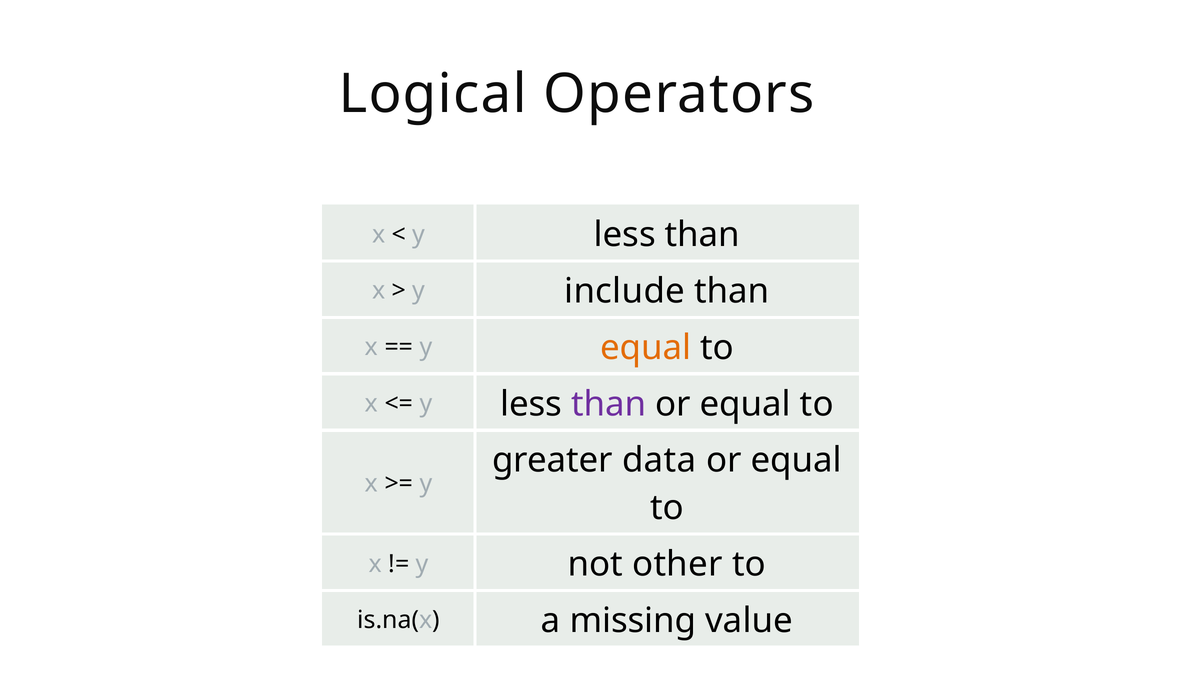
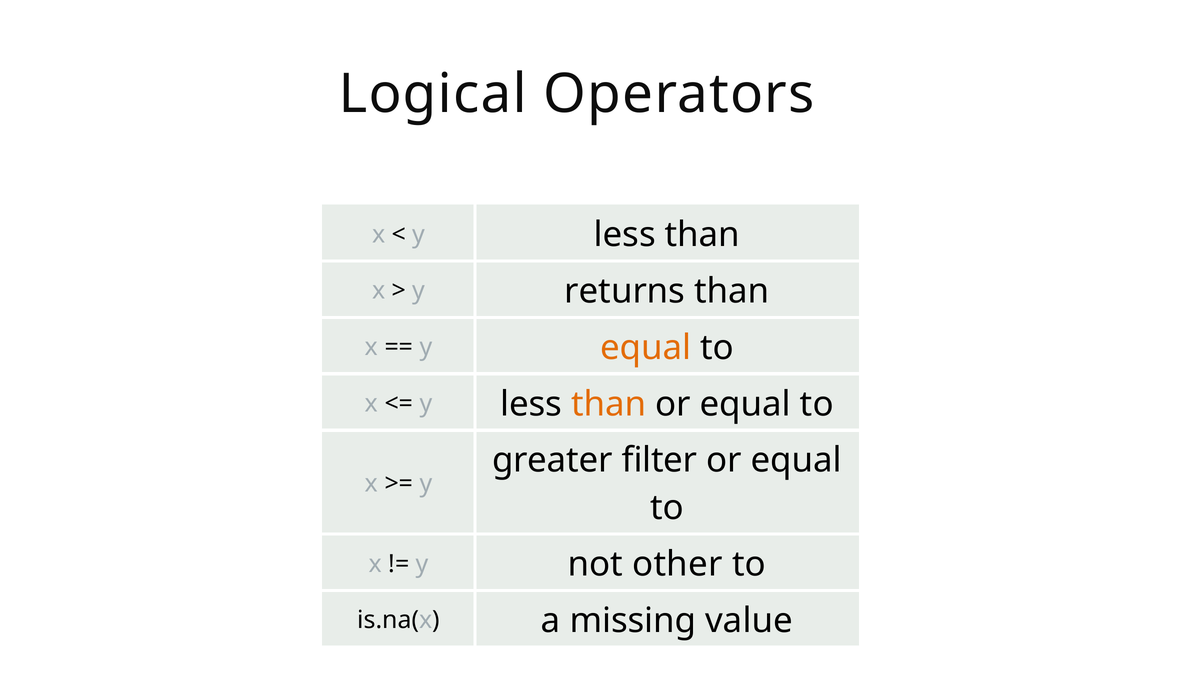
include: include -> returns (625, 291)
than colour: purple -> orange (609, 404)
data: data -> filter (660, 460)
